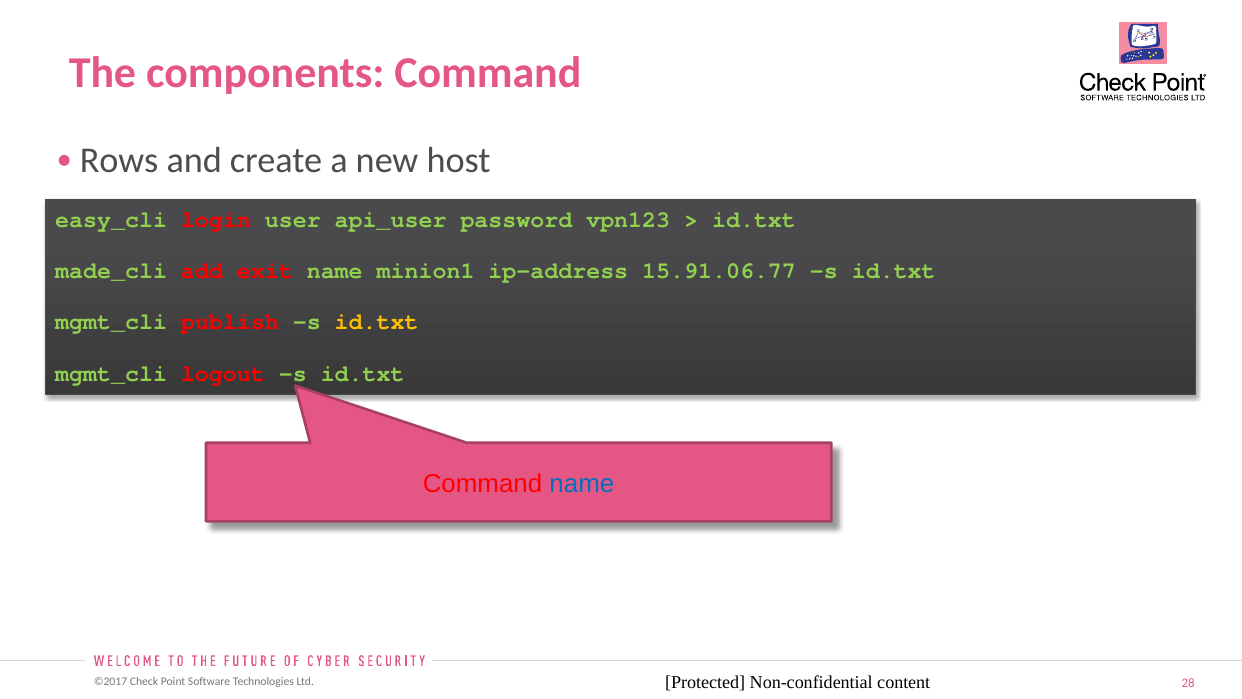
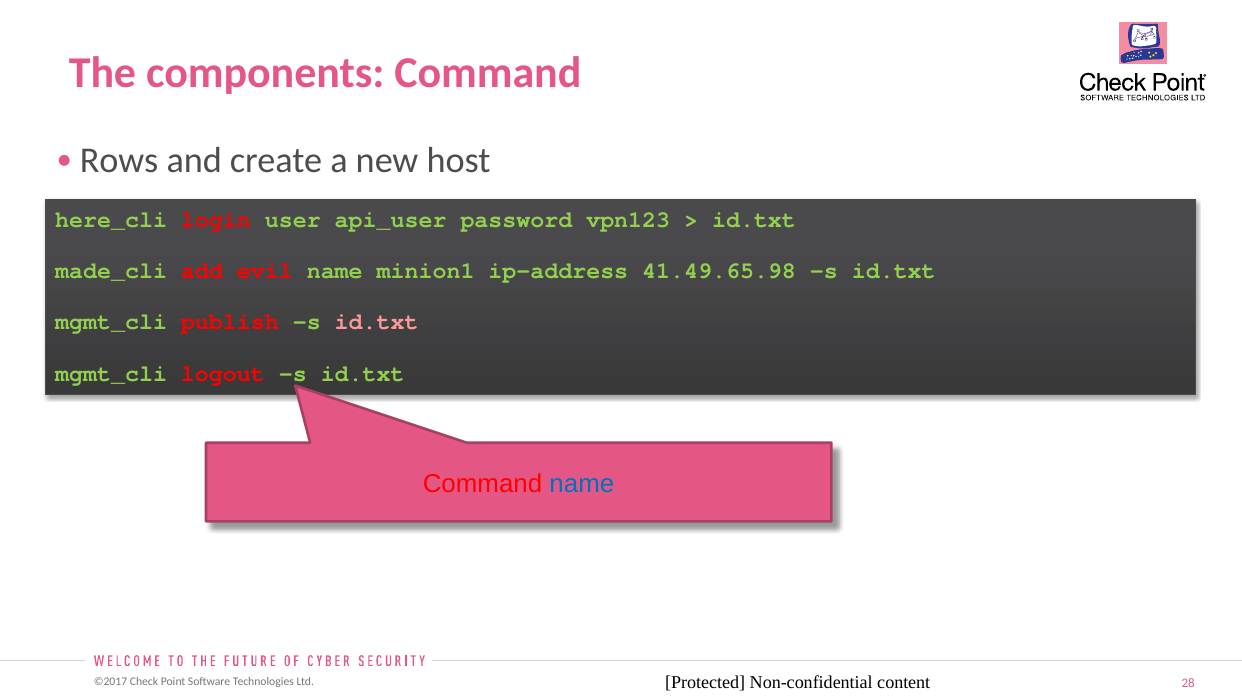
easy_cli: easy_cli -> here_cli (111, 220)
exit: exit -> evil (265, 271)
15.91.06.77: 15.91.06.77 -> 41.49.65.98 (719, 271)
id.txt colour: yellow -> pink (377, 322)
